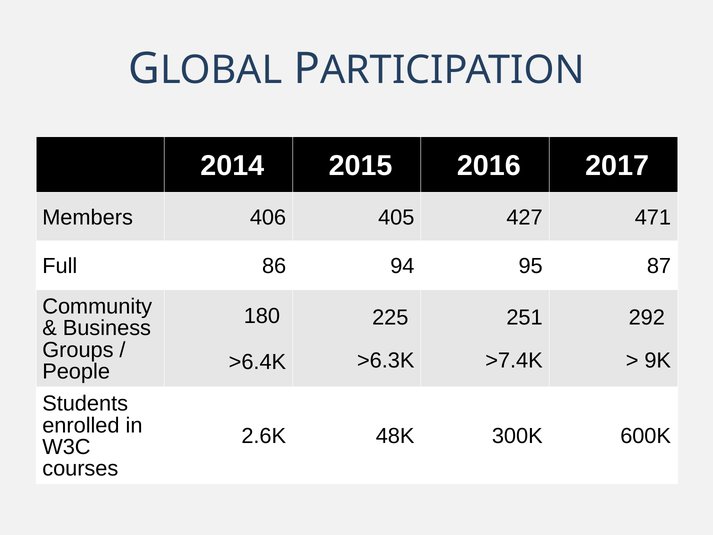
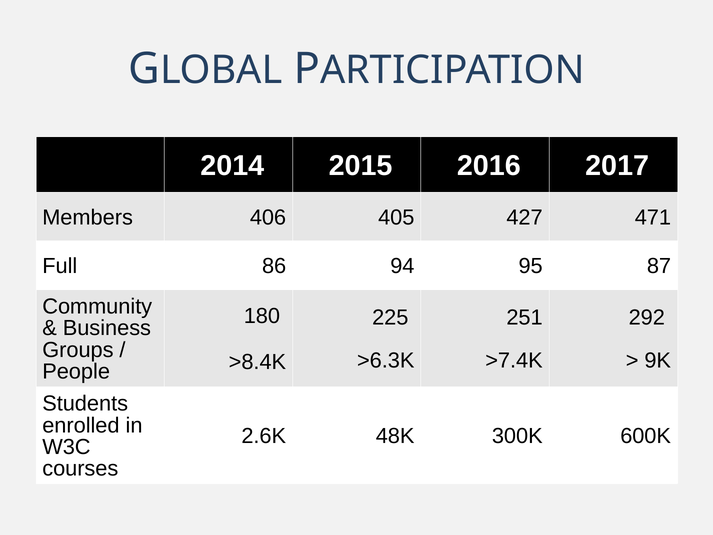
>6.4K: >6.4K -> >8.4K (257, 362)
